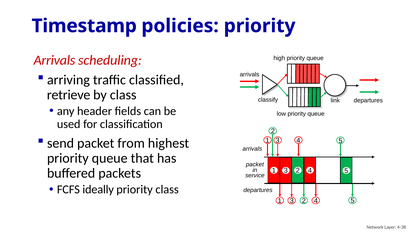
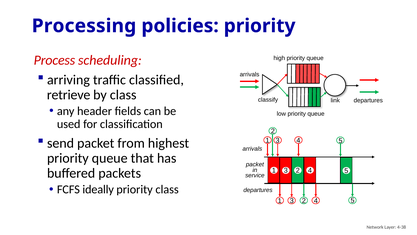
Timestamp: Timestamp -> Processing (84, 26)
Arrivals: Arrivals -> Process (54, 60)
